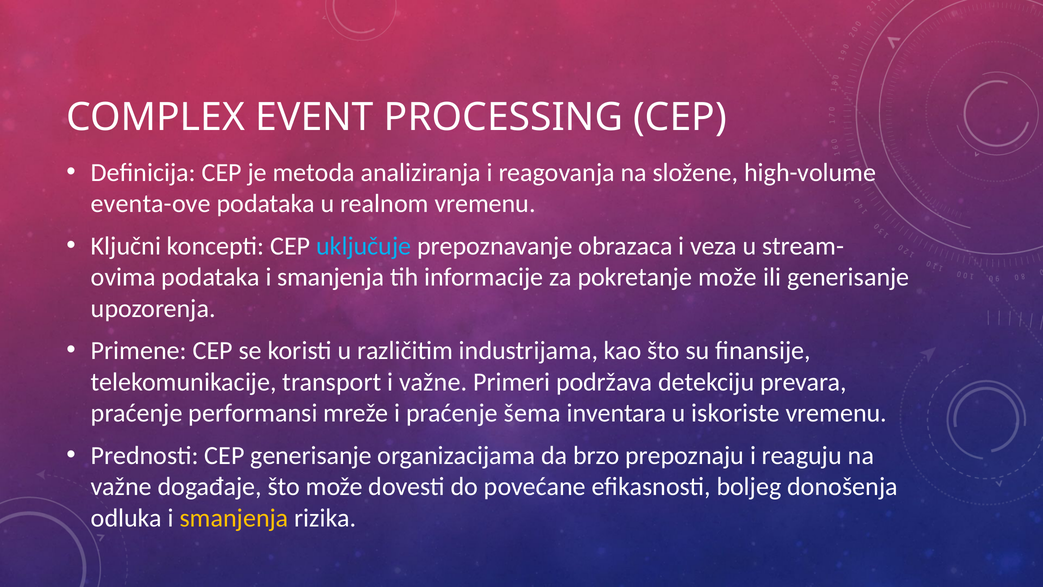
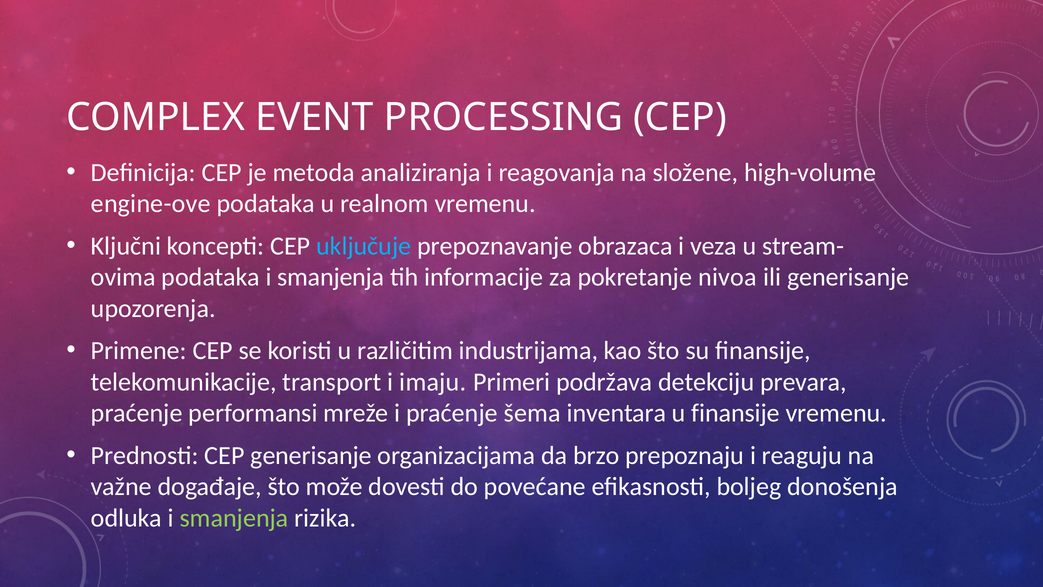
eventa-ove: eventa-ove -> engine-ove (151, 204)
pokretanje može: može -> nivoa (728, 277)
i važne: važne -> imaju (433, 382)
u iskoriste: iskoriste -> finansije (736, 413)
smanjenja colour: yellow -> light green (234, 518)
